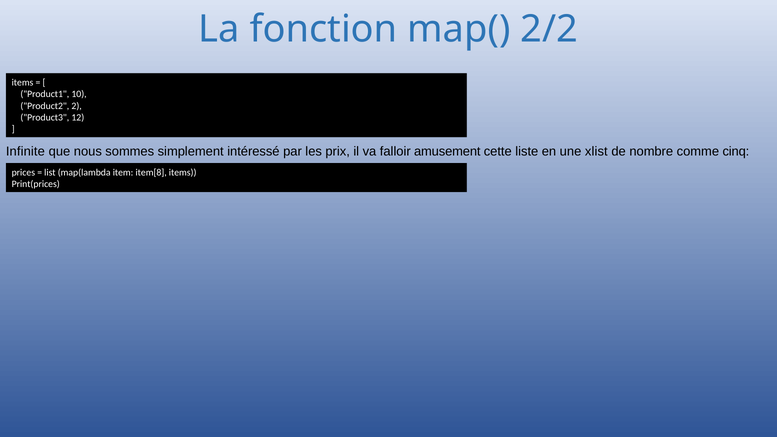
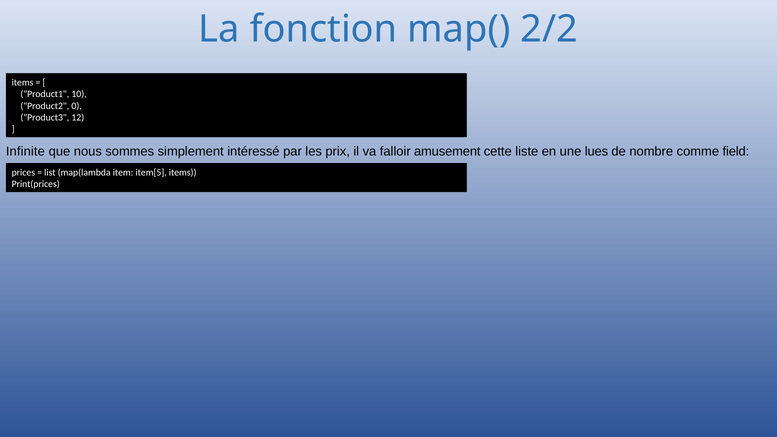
2: 2 -> 0 (77, 106)
xlist: xlist -> lues (596, 151)
cinq: cinq -> field (736, 151)
item[8: item[8 -> item[5 (151, 172)
